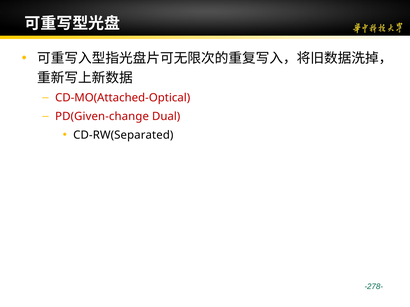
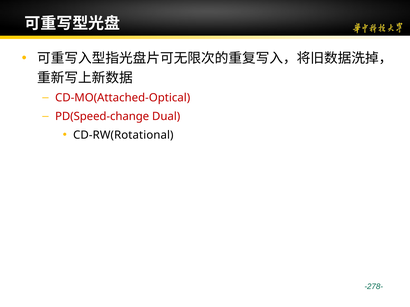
PD(Given-change: PD(Given-change -> PD(Speed-change (102, 117)
CD-RW(Separated: CD-RW(Separated -> CD-RW(Rotational (123, 135)
